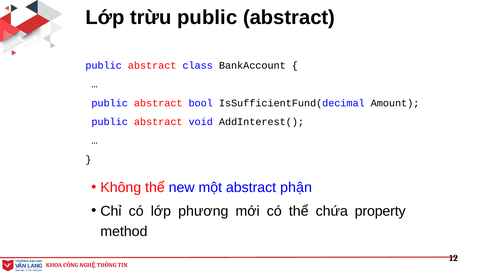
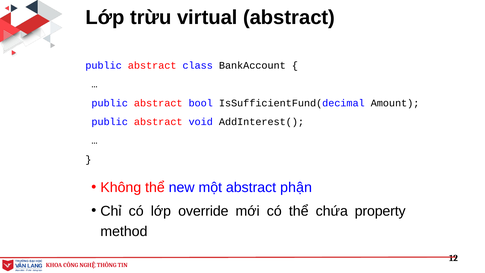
trừu public: public -> virtual (207, 17)
phương: phương -> override (203, 211)
